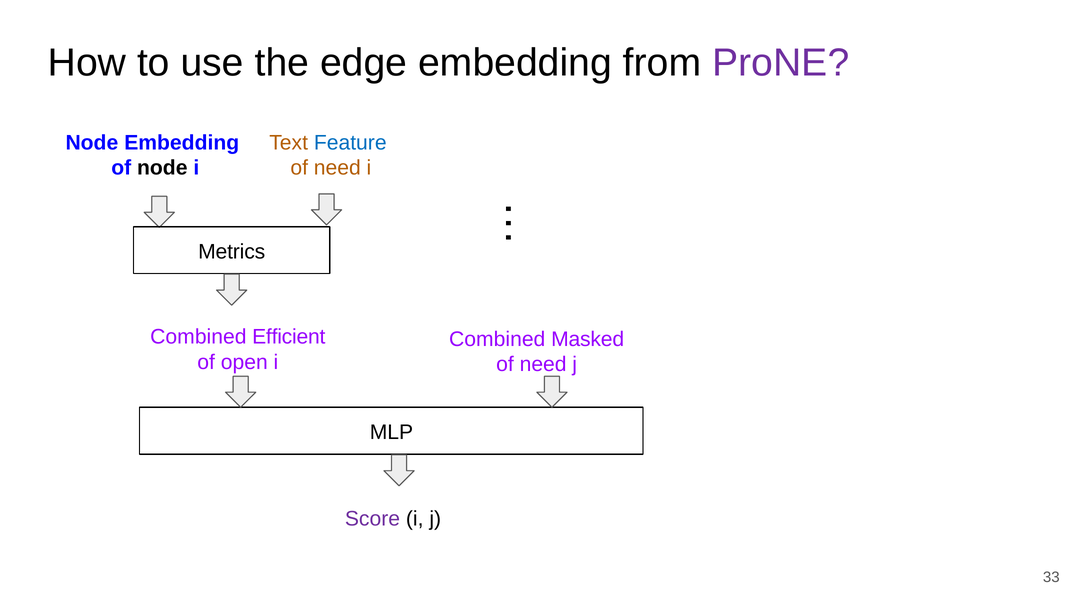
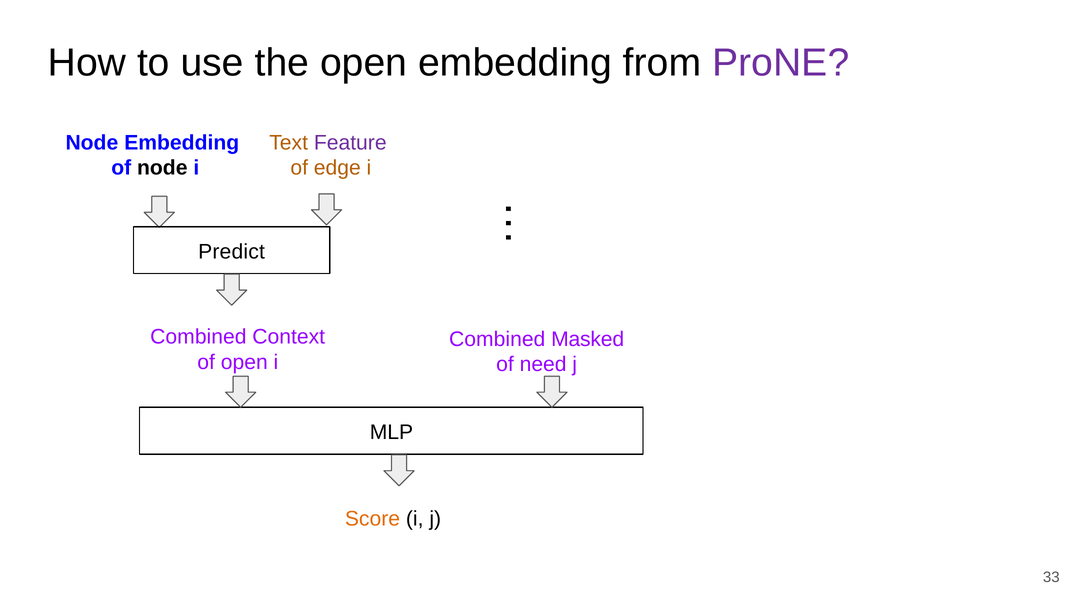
the edge: edge -> open (364, 63)
Feature colour: blue -> purple (350, 143)
need: need -> edge (337, 168)
Metrics: Metrics -> Predict (232, 252)
Efficient: Efficient -> Context (289, 337)
Score colour: purple -> orange (372, 519)
